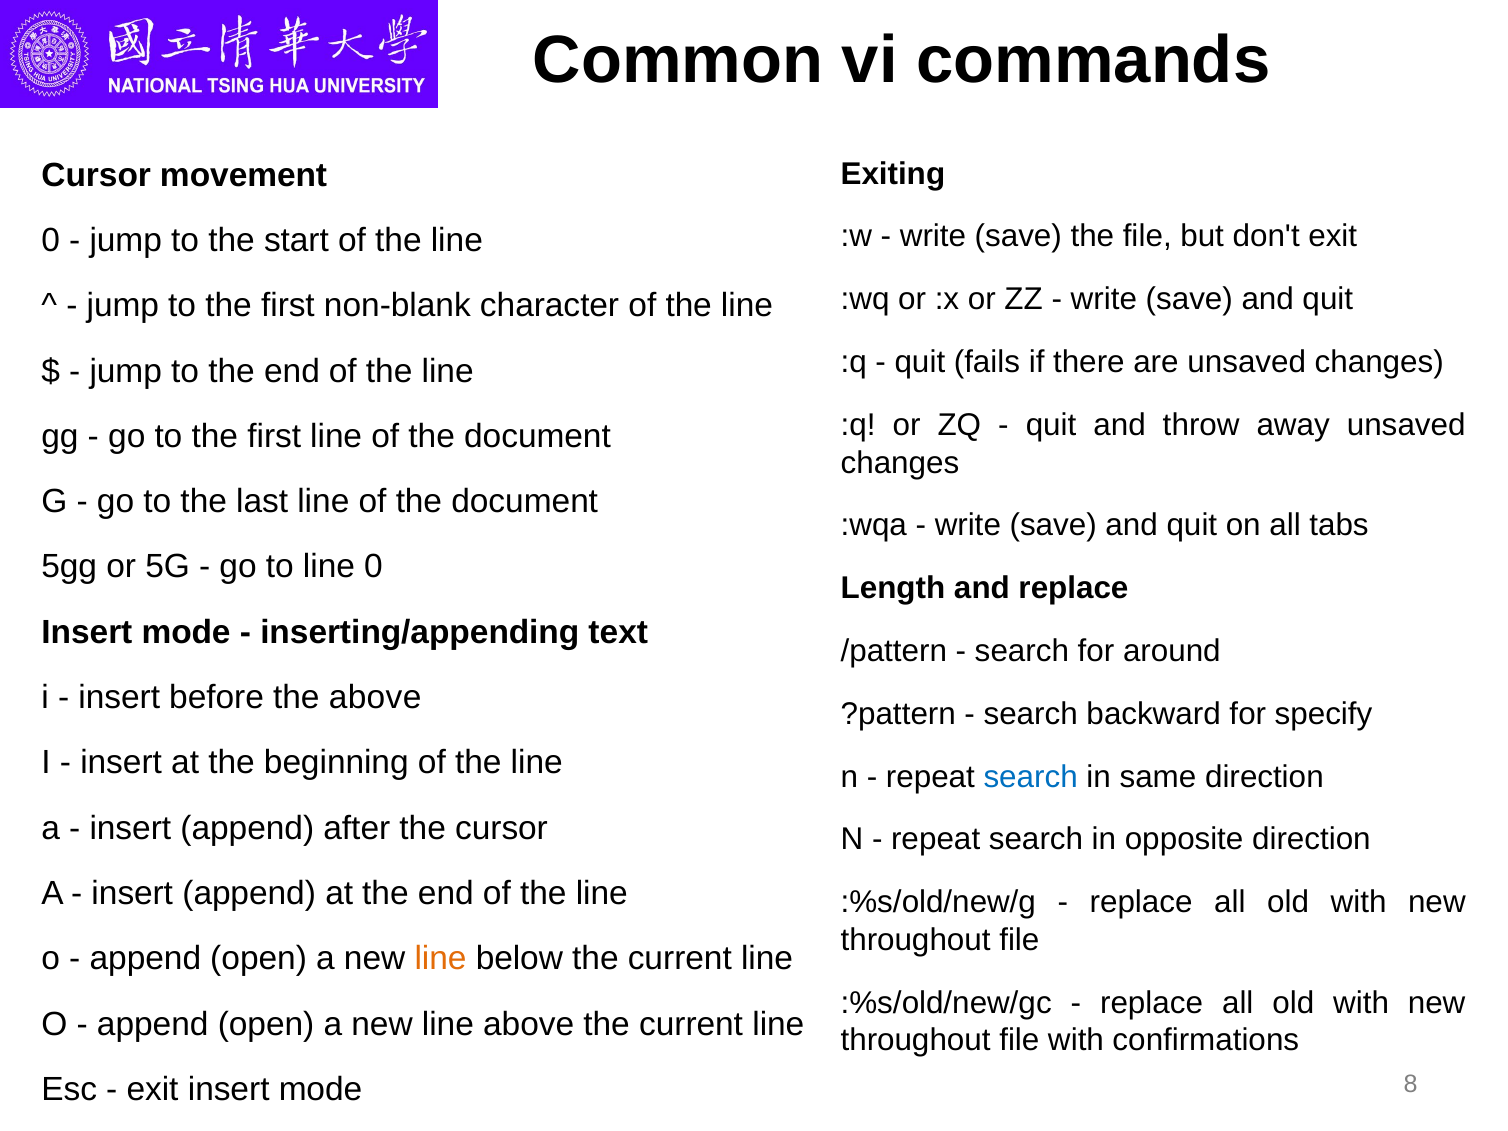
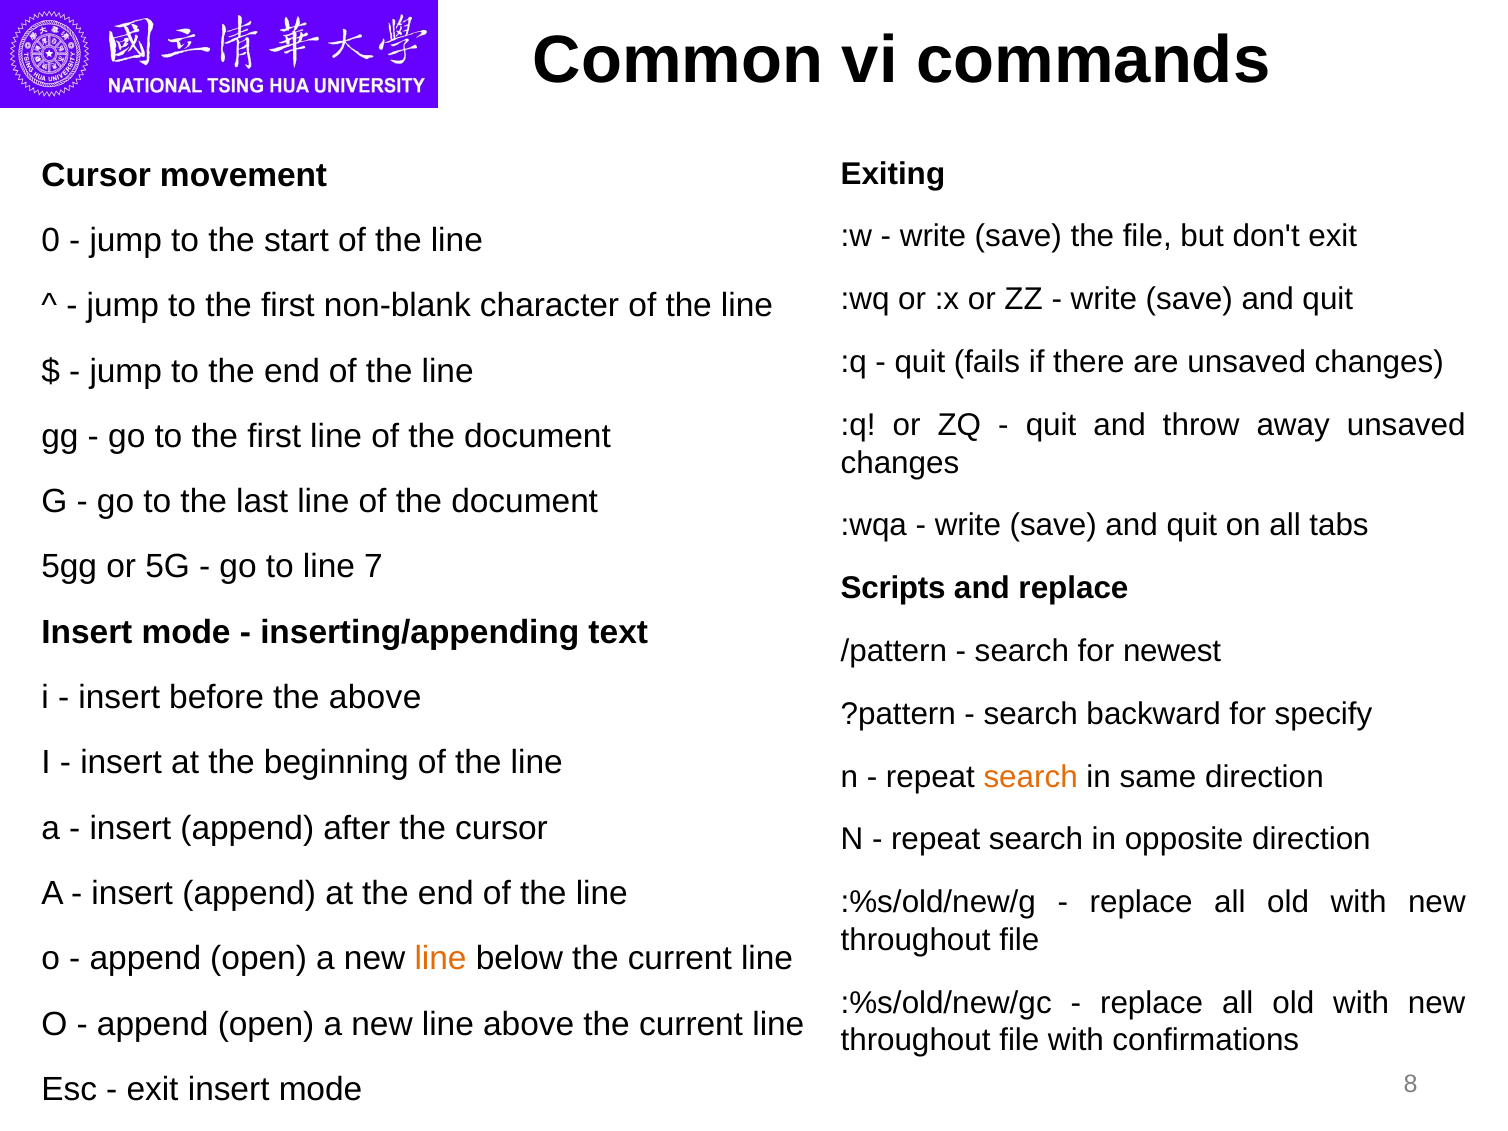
line 0: 0 -> 7 (374, 567)
Length: Length -> Scripts (893, 588)
around: around -> newest (1172, 651)
search colour: blue -> orange (1031, 777)
